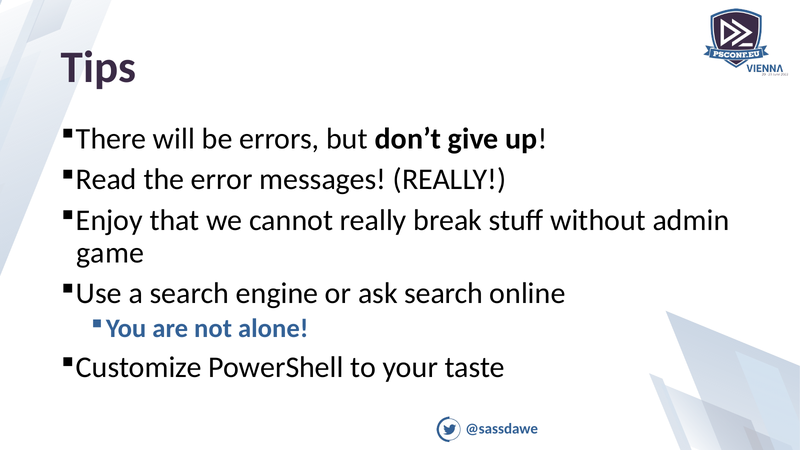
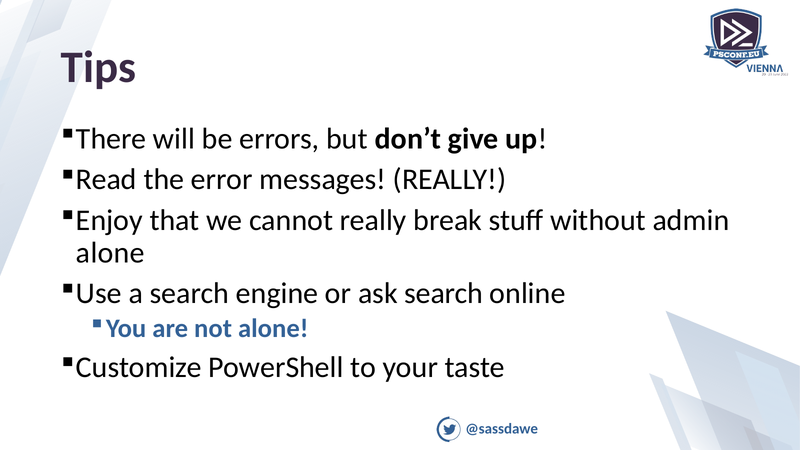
game: game -> alone (110, 253)
